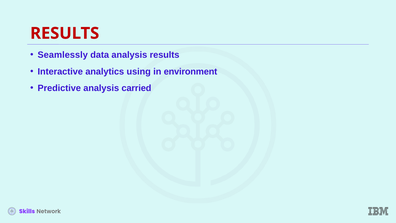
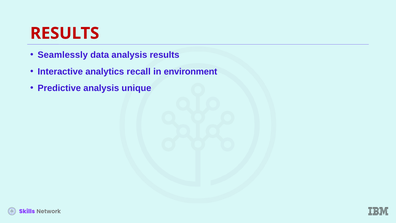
using: using -> recall (139, 71)
carried: carried -> unique (136, 88)
